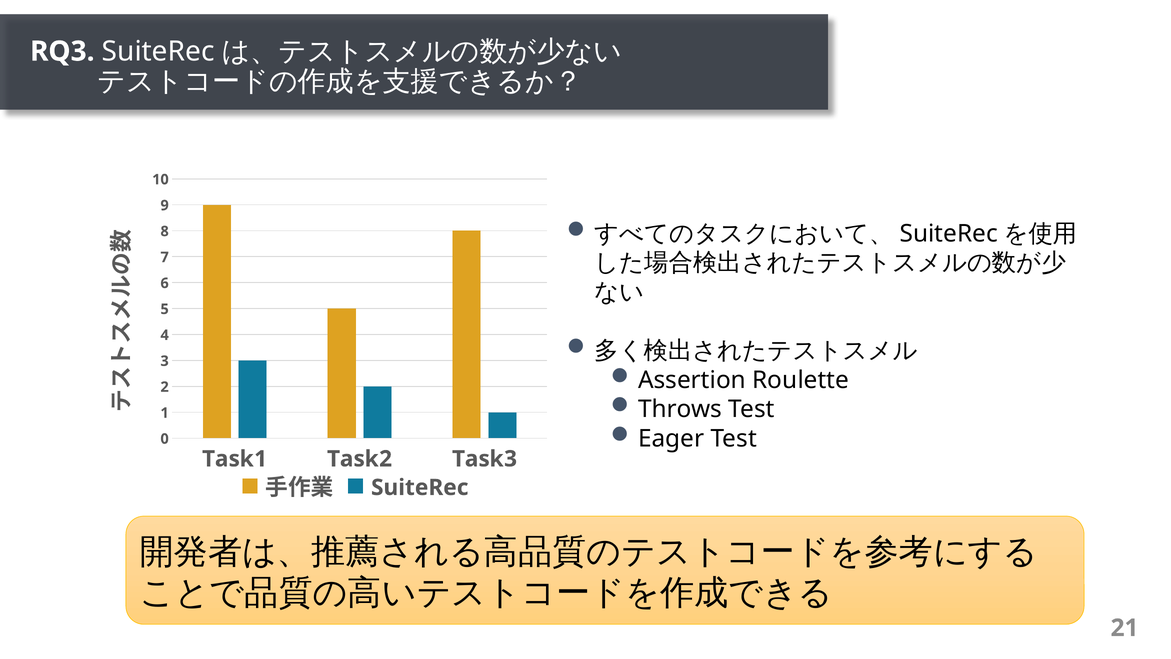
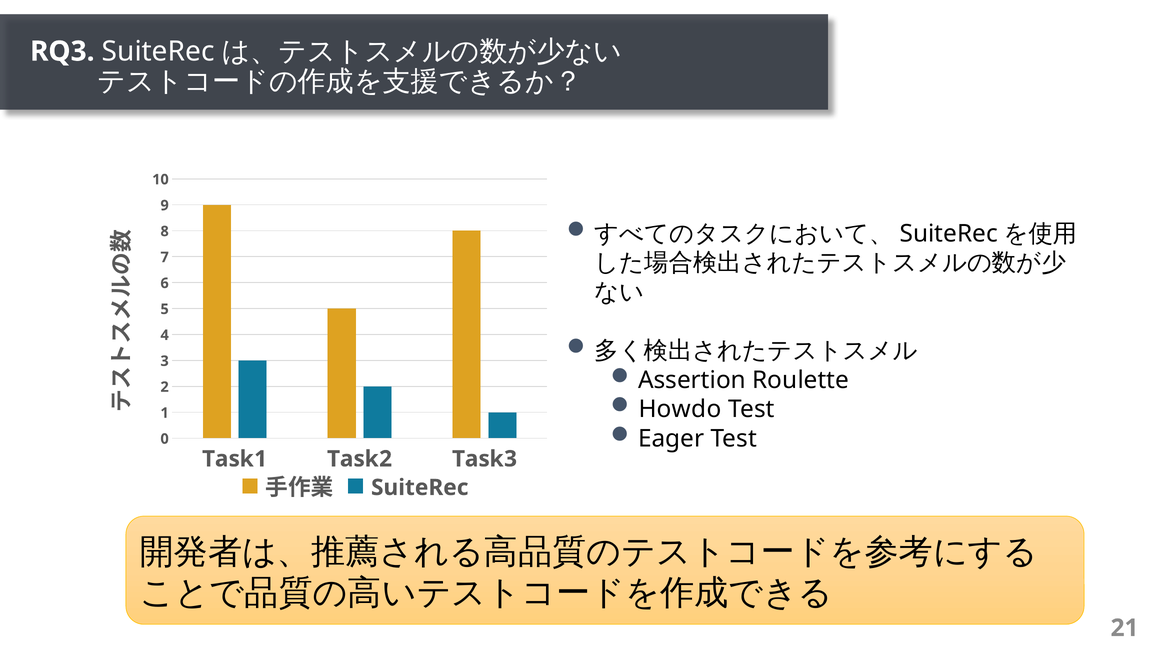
Throws: Throws -> Howdo (680, 409)
